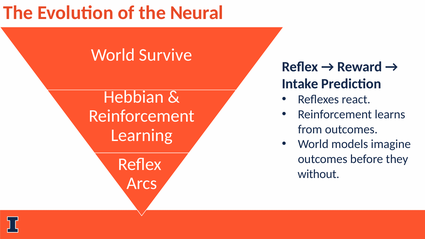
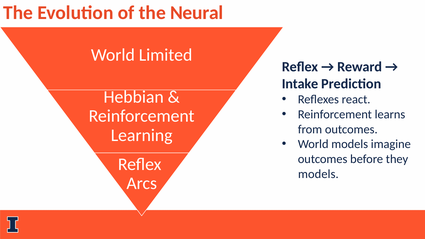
Survive: Survive -> Limited (166, 55)
without: without -> models (318, 174)
